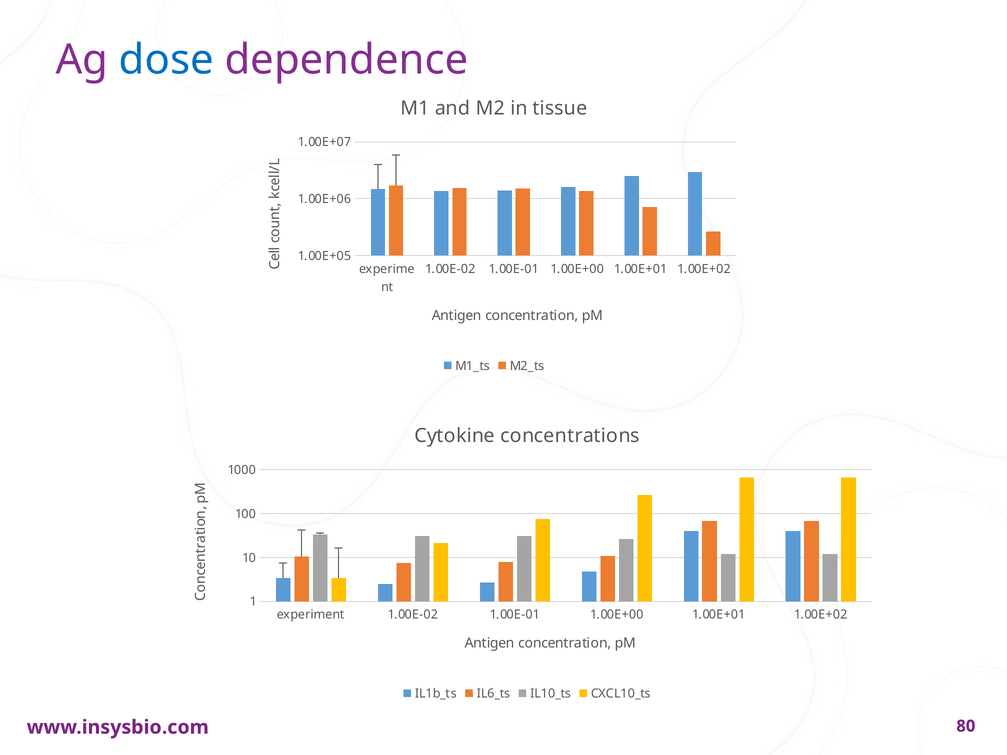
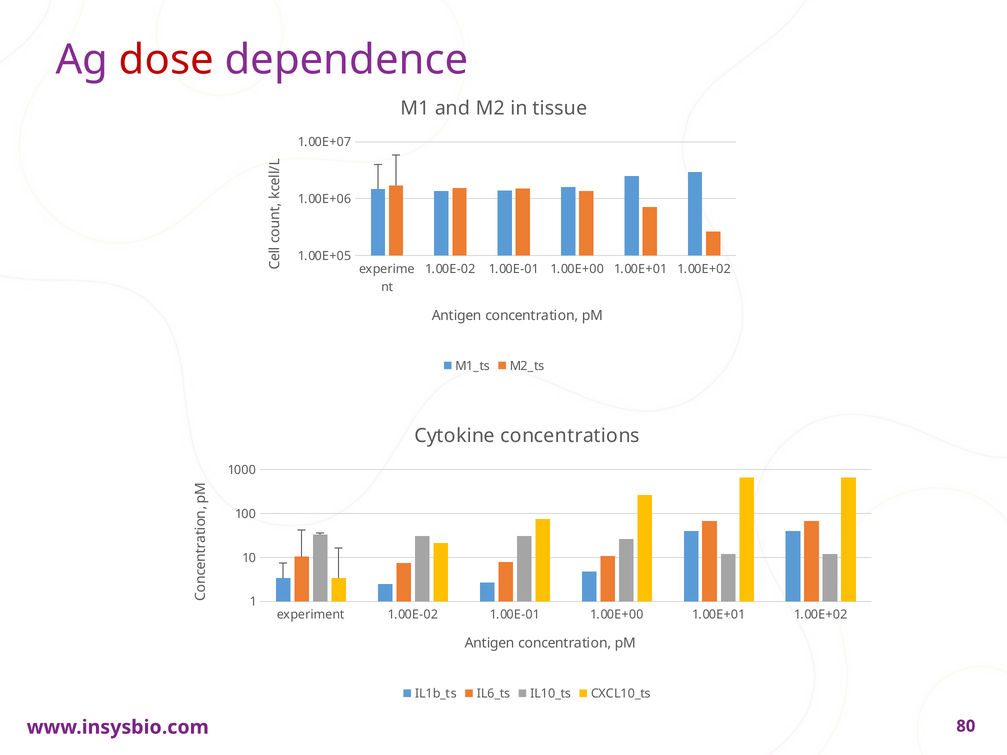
dose colour: blue -> red (166, 60)
